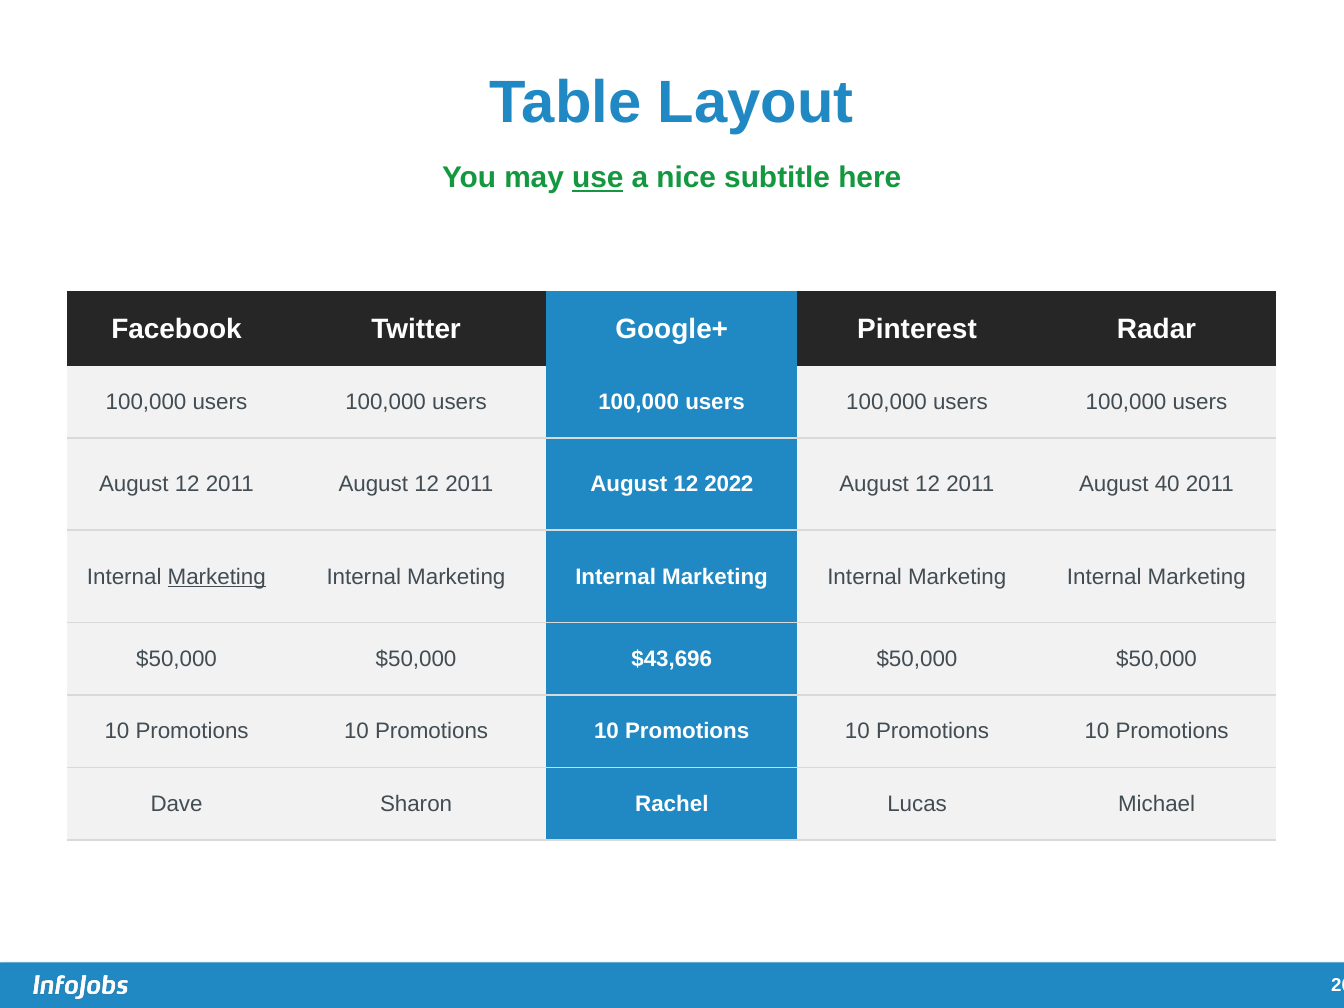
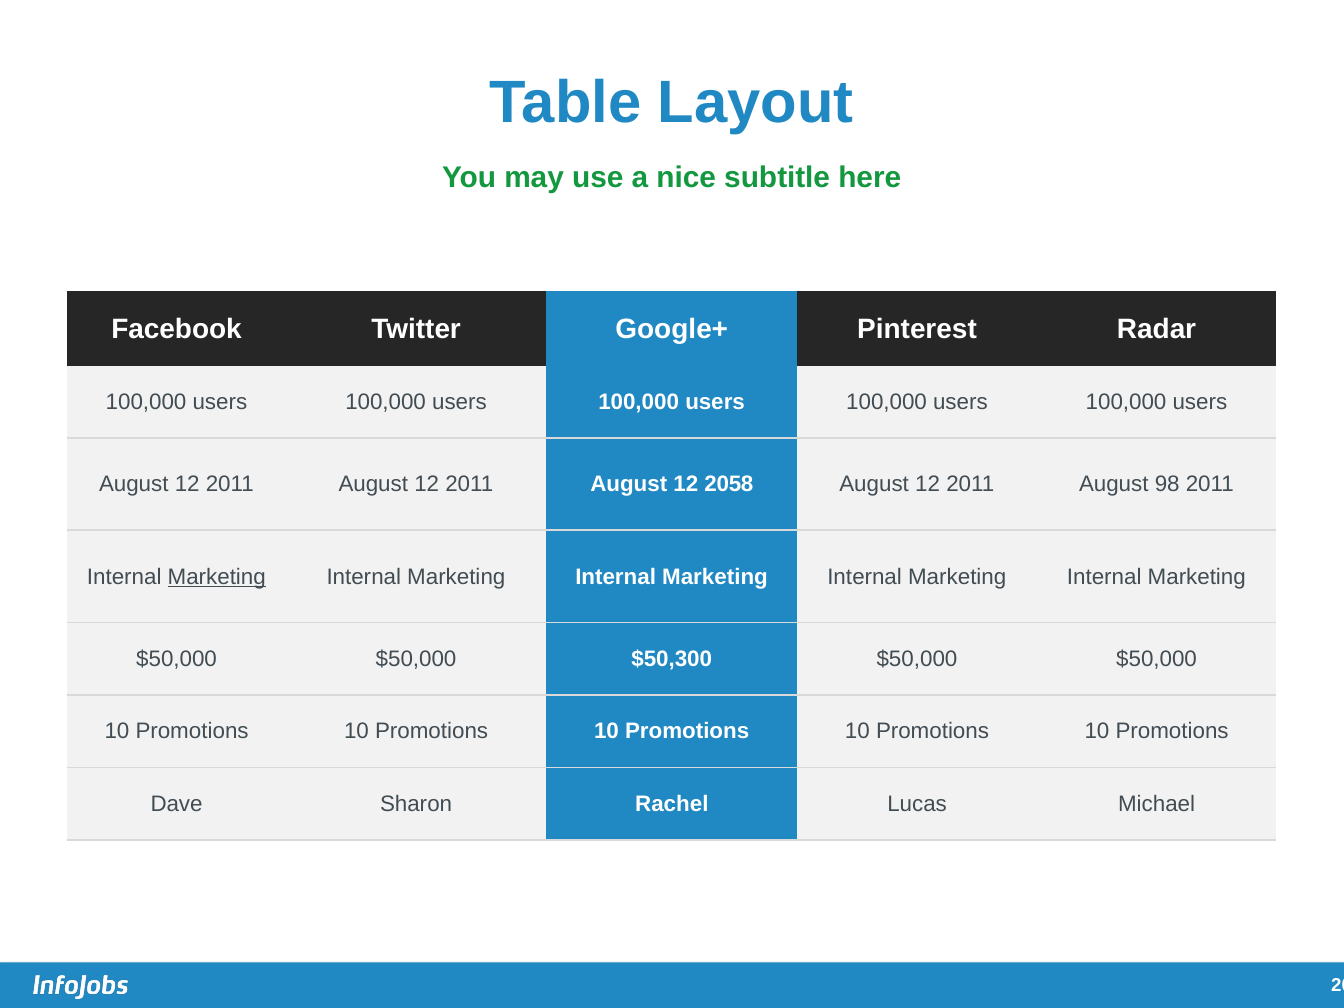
use underline: present -> none (598, 178)
2022: 2022 -> 2058 (729, 485)
40: 40 -> 98 (1167, 485)
$43,696: $43,696 -> $50,300 (672, 659)
